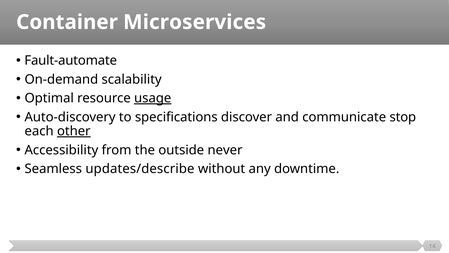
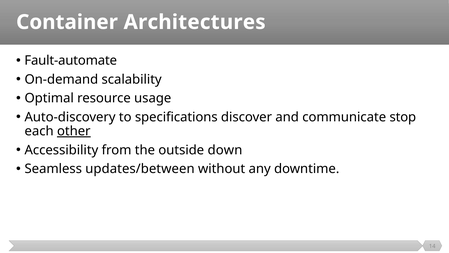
Microservices: Microservices -> Architectures (195, 22)
usage underline: present -> none (153, 98)
never: never -> down (225, 150)
updates/describe: updates/describe -> updates/between (140, 169)
